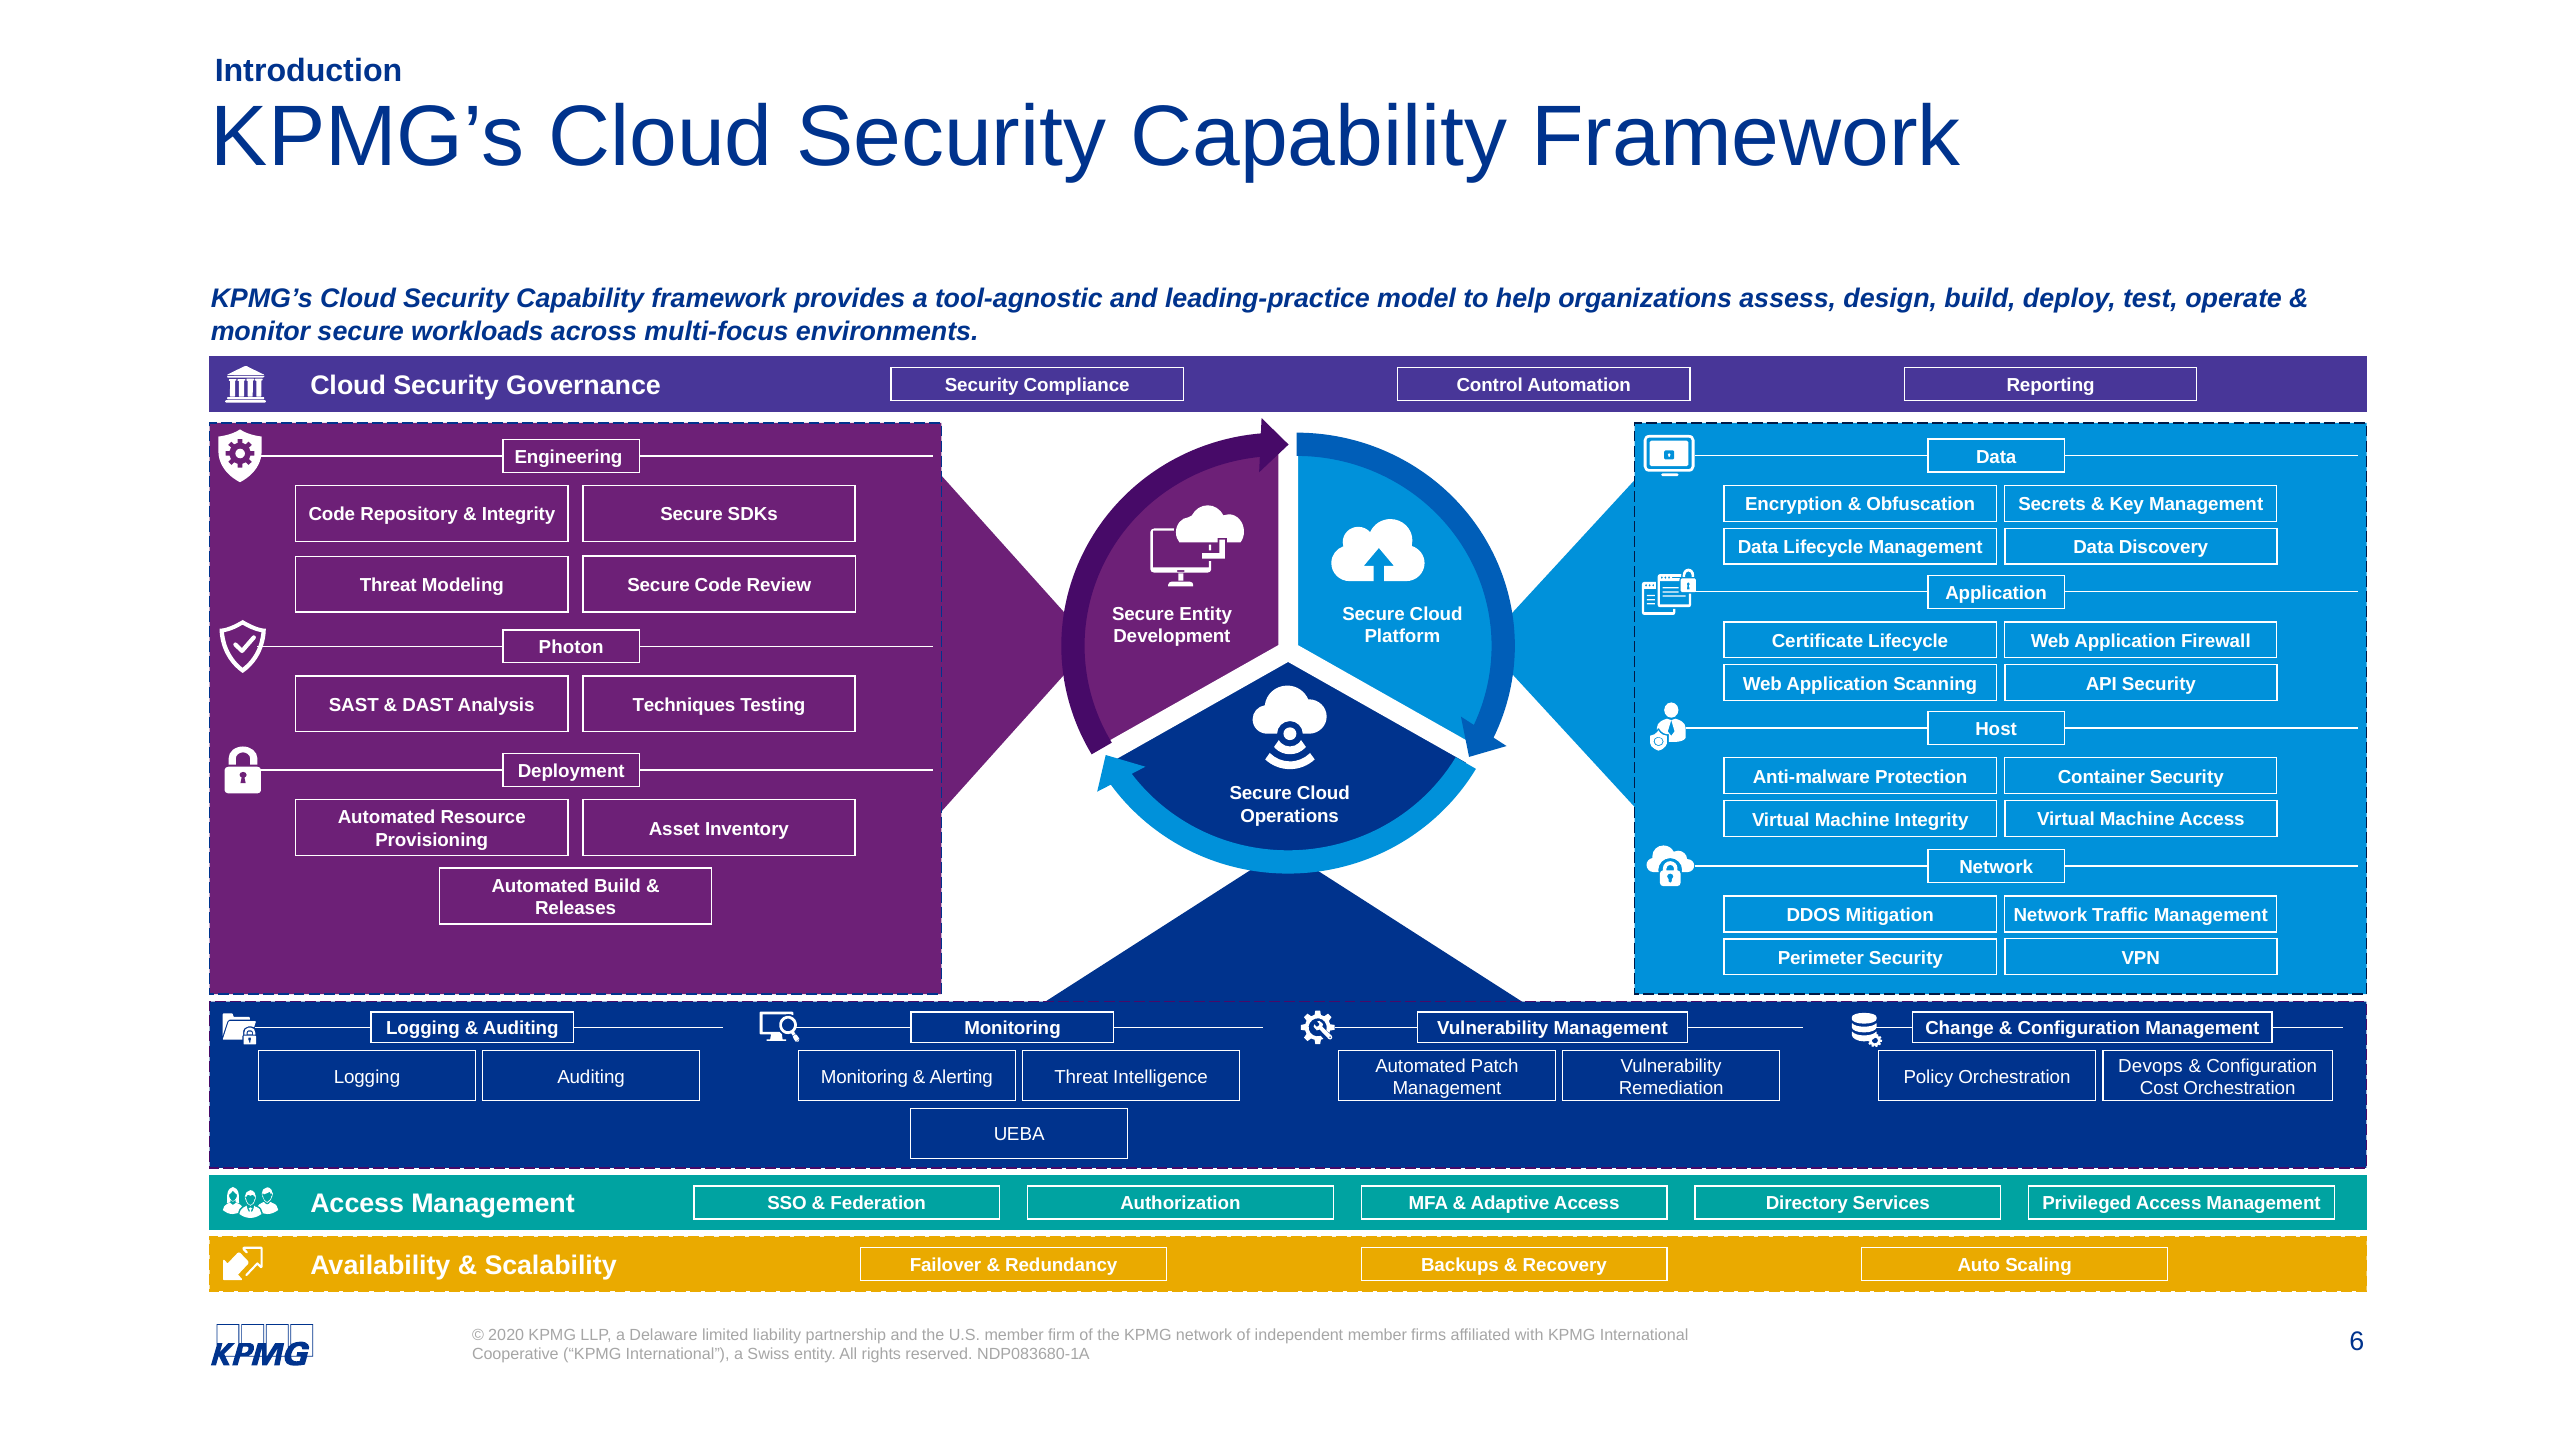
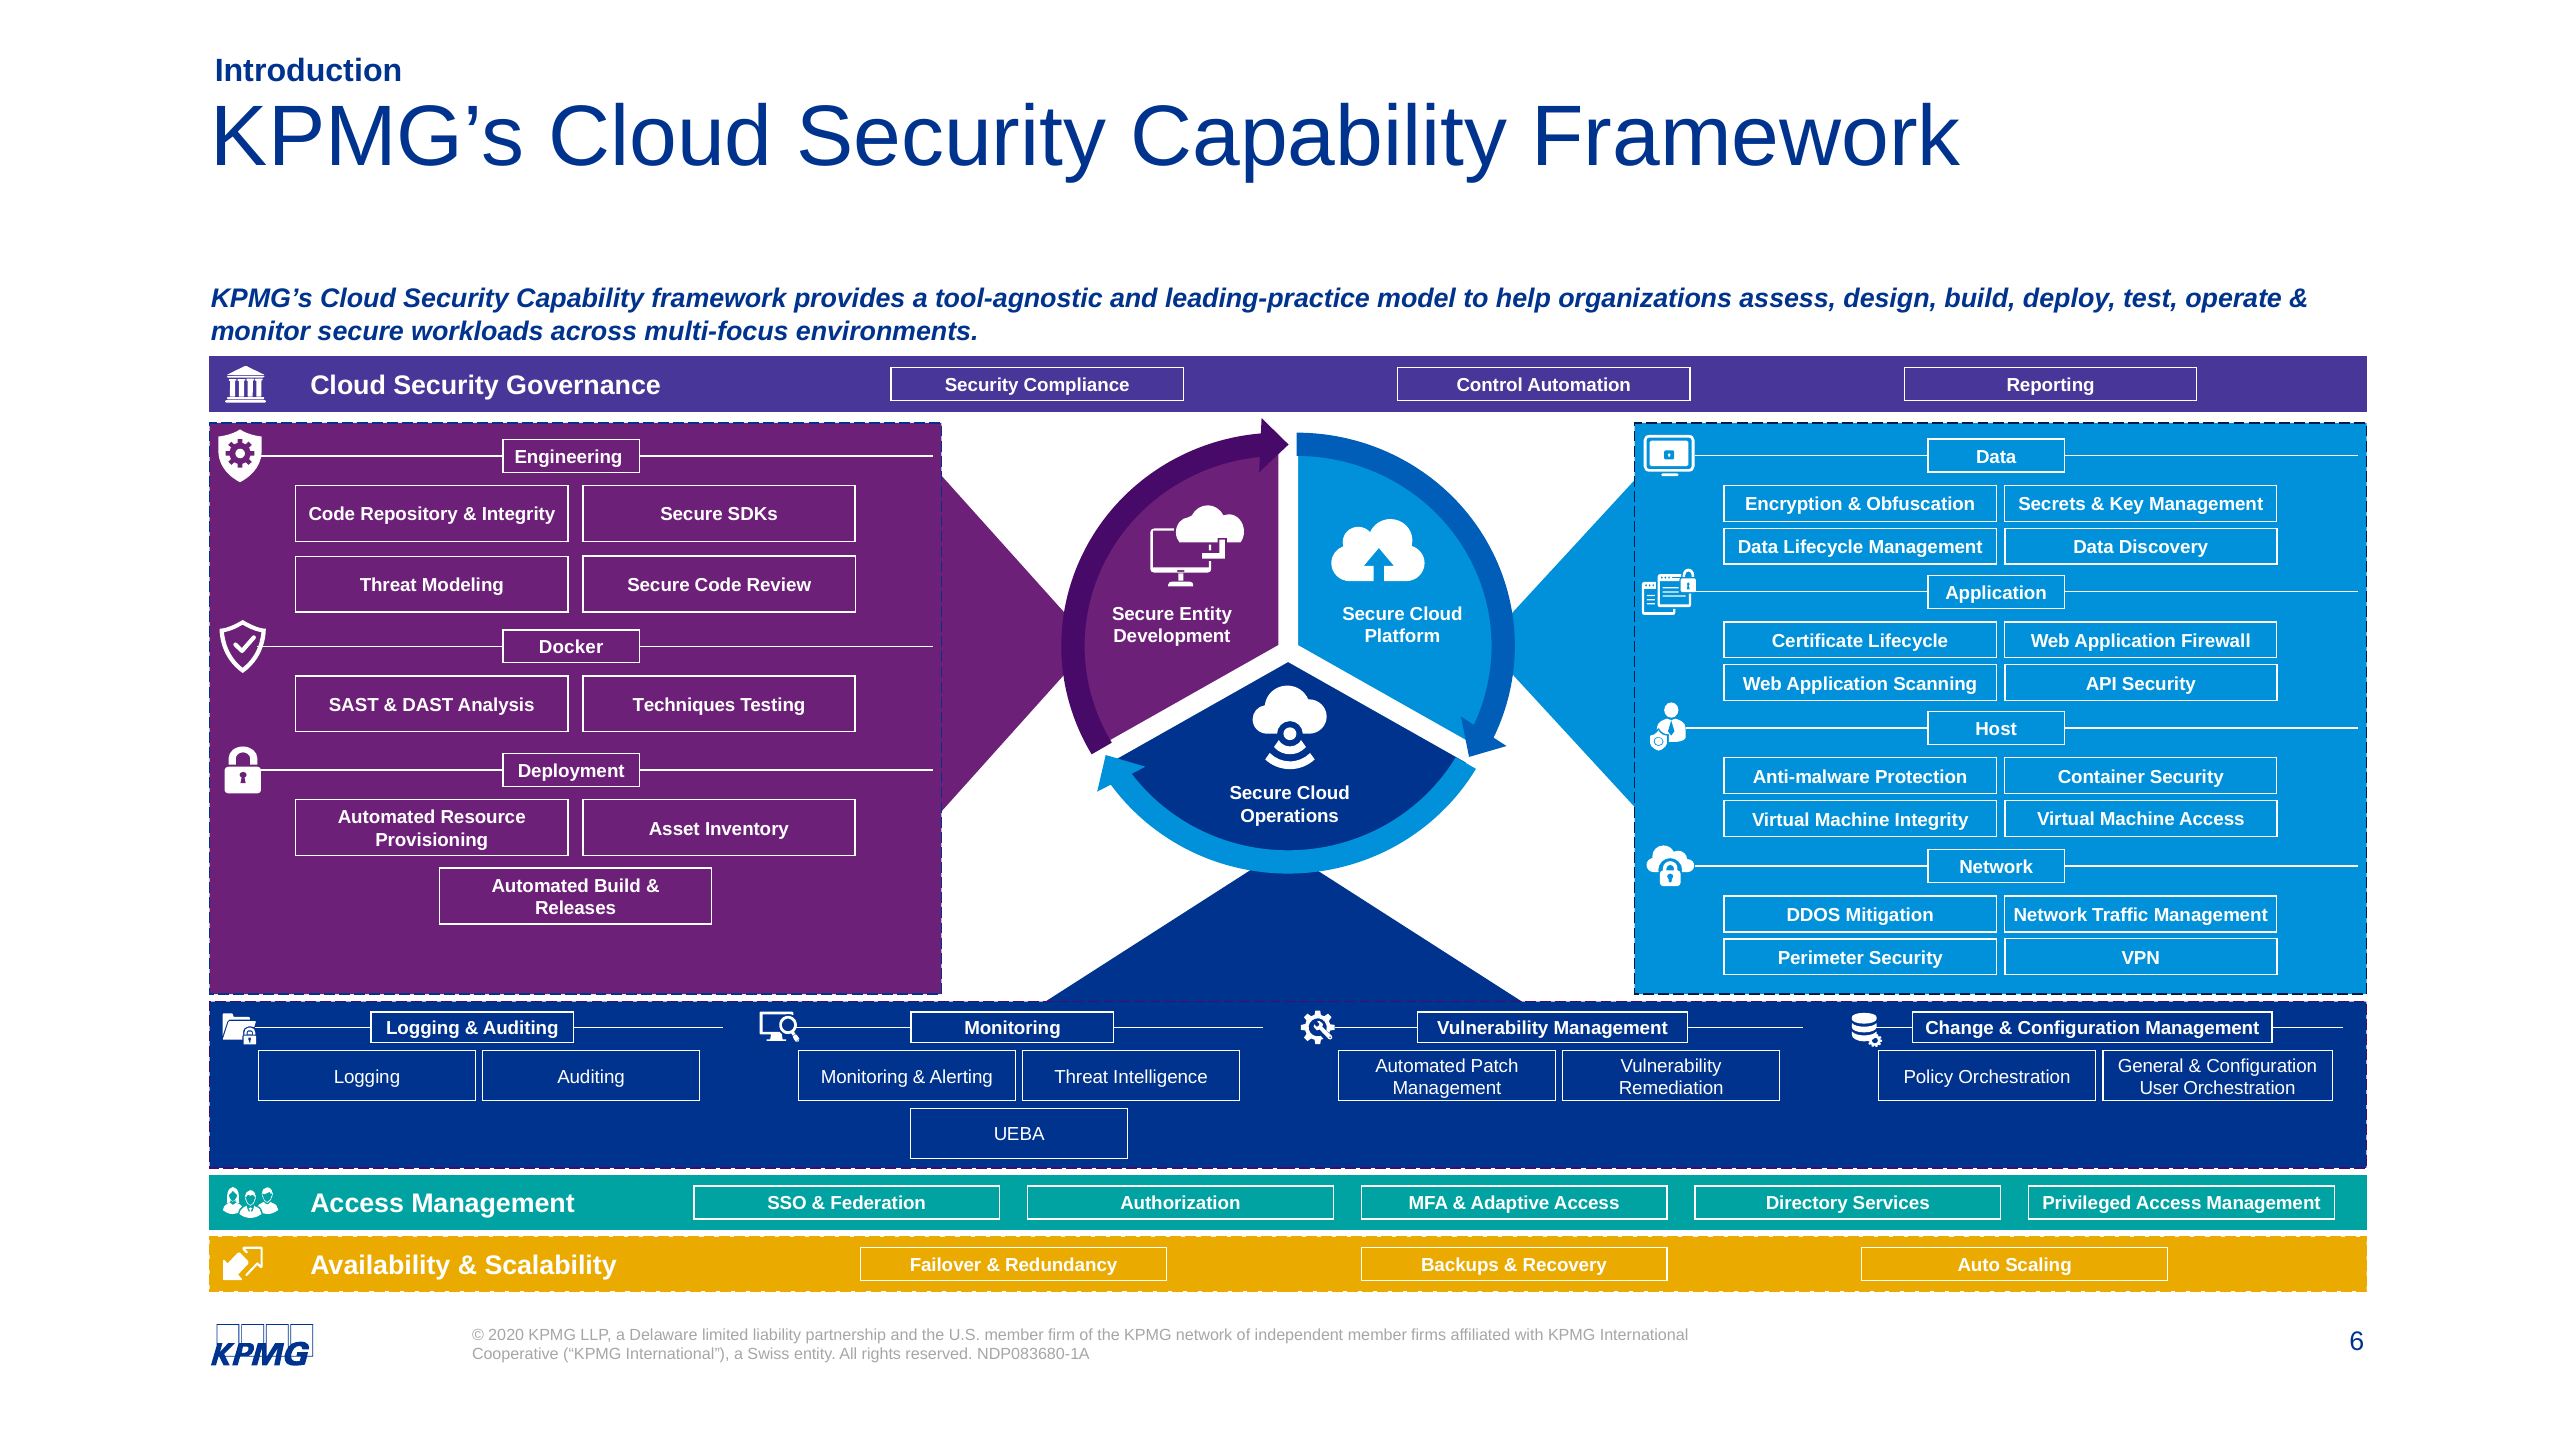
Photon: Photon -> Docker (571, 648)
Devops: Devops -> General (2151, 1066)
Cost: Cost -> User (2159, 1088)
